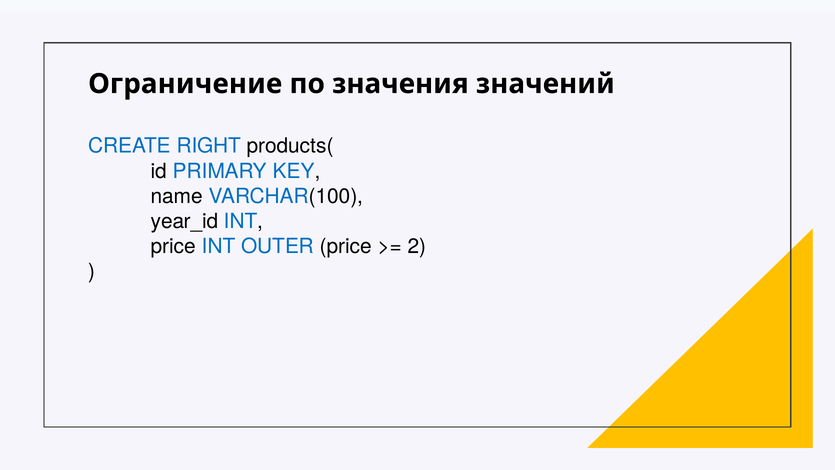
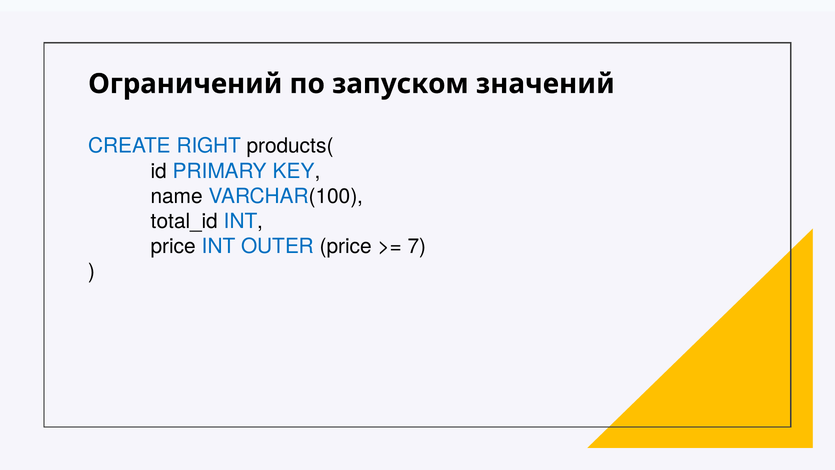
Ограничение: Ограничение -> Ограничений (185, 84)
значения: значения -> запуском (400, 84)
year_id: year_id -> total_id (184, 221)
2: 2 -> 7 (417, 246)
